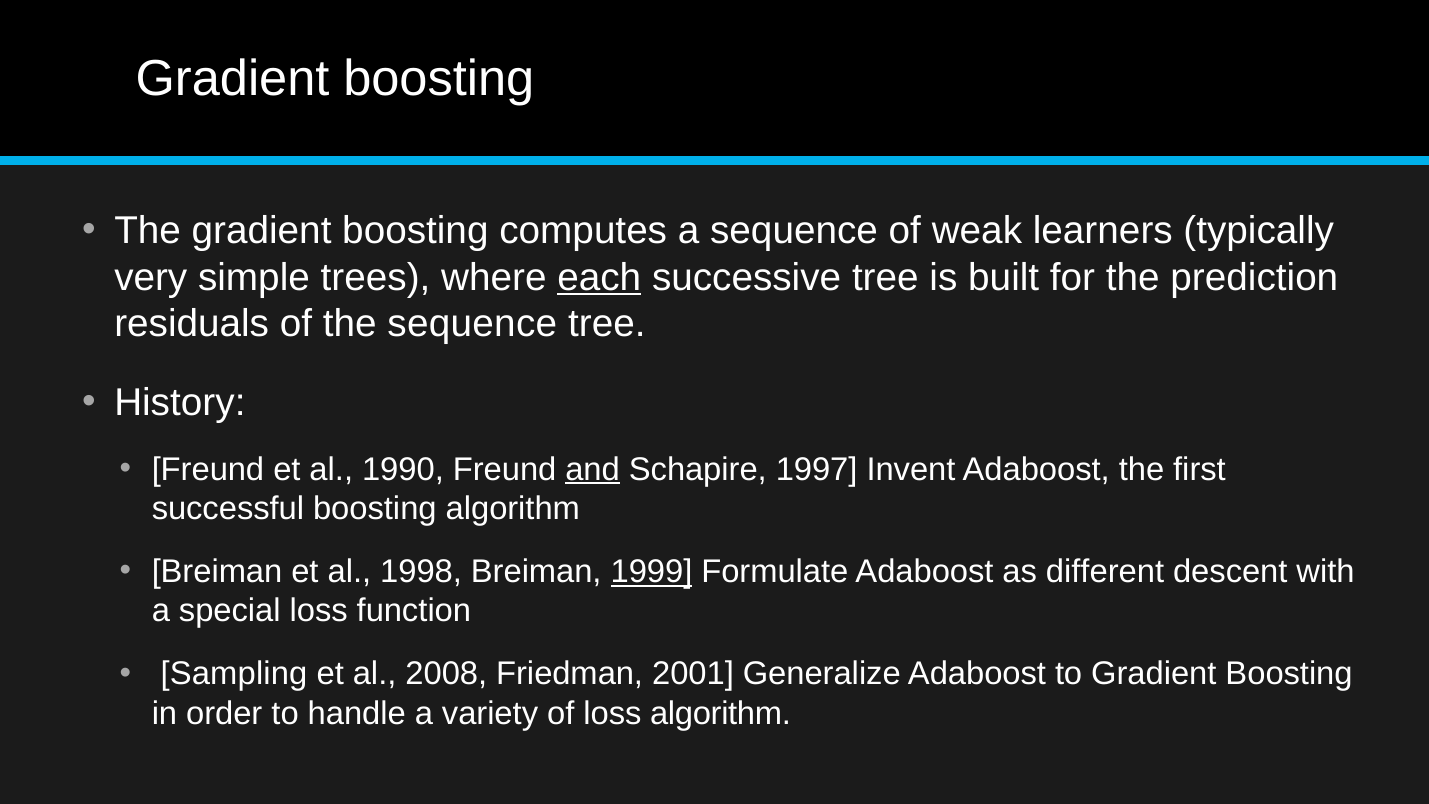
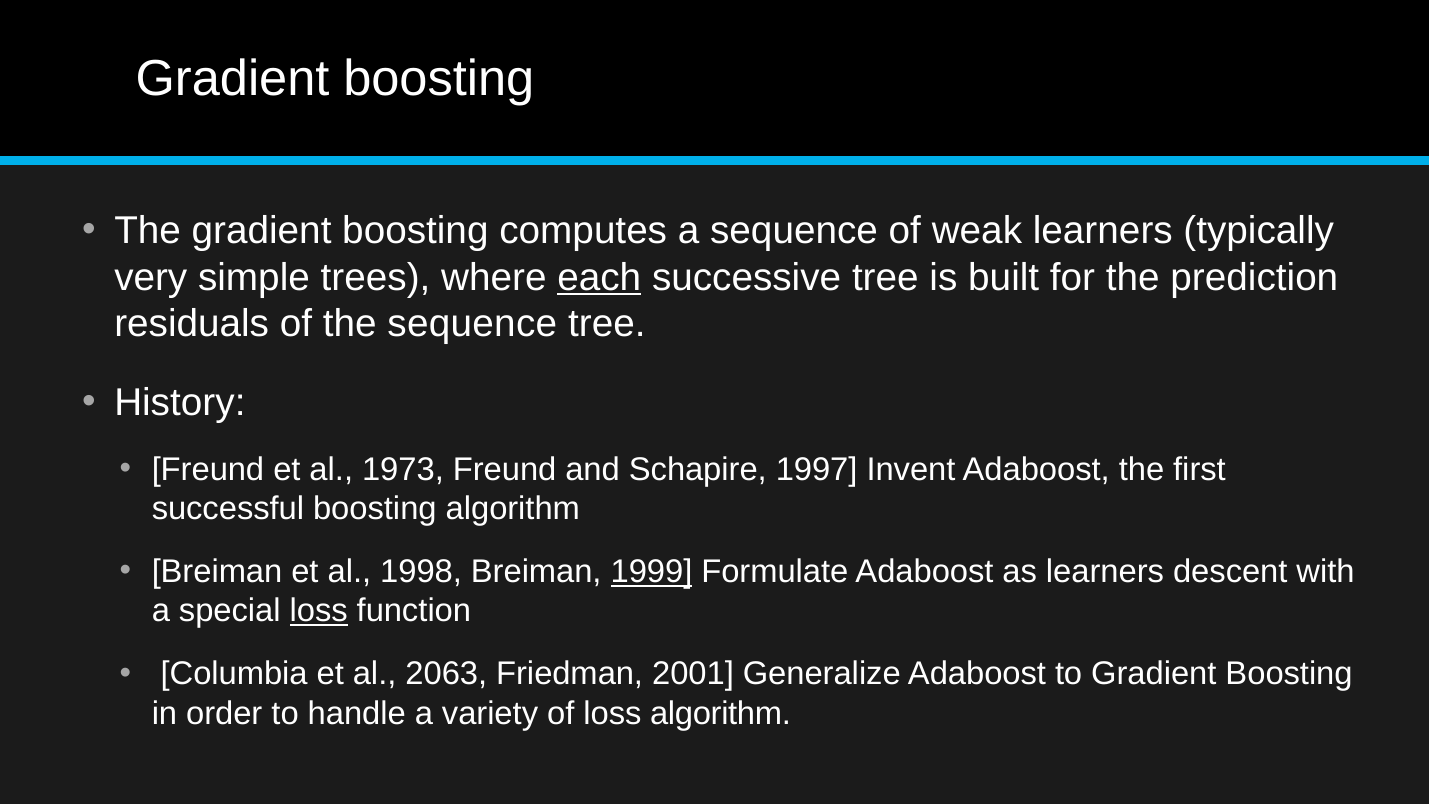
1990: 1990 -> 1973 (403, 469)
and underline: present -> none (593, 469)
as different: different -> learners (1105, 572)
loss underline: none -> present (319, 611)
Sampling: Sampling -> Columbia (234, 674)
2008: 2008 -> 2063 (446, 674)
